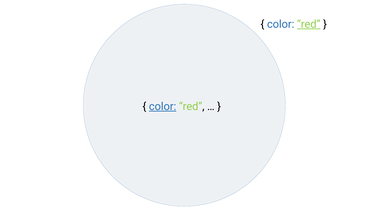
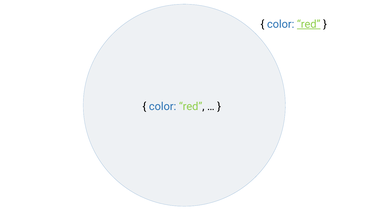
color underline: present -> none (163, 106)
